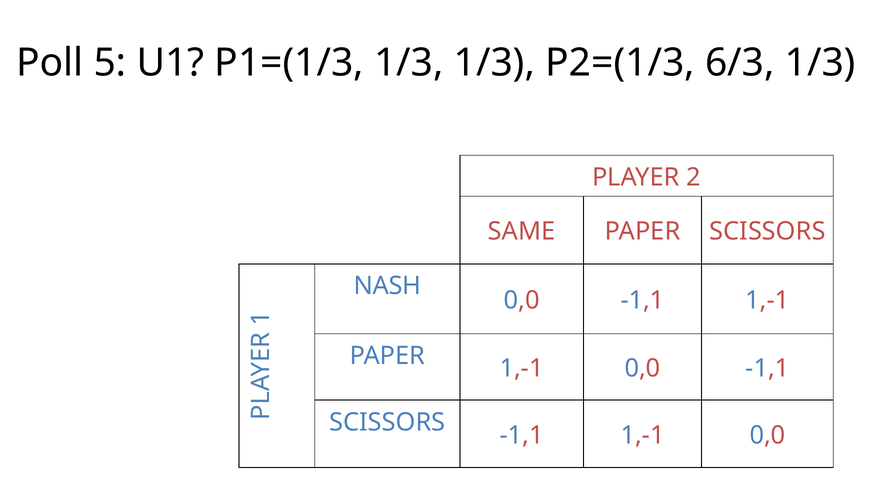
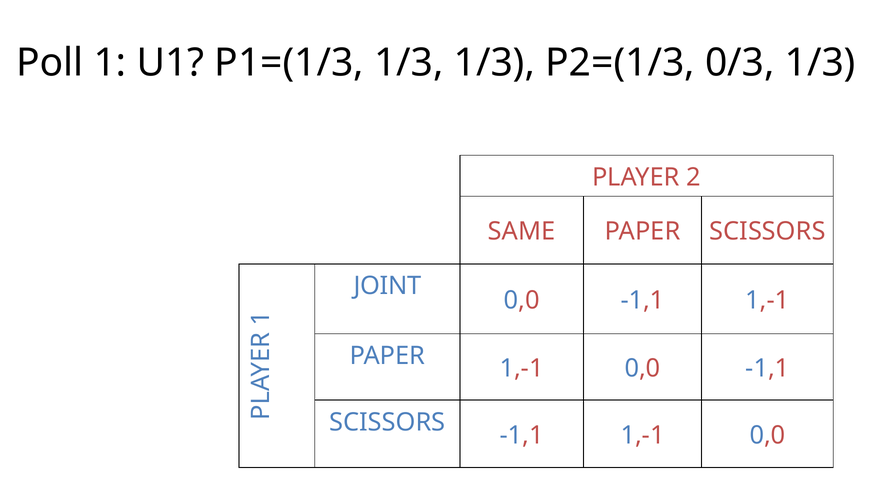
Poll 5: 5 -> 1 (110, 63)
6/3: 6/3 -> 0/3 (740, 63)
NASH: NASH -> JOINT (387, 286)
